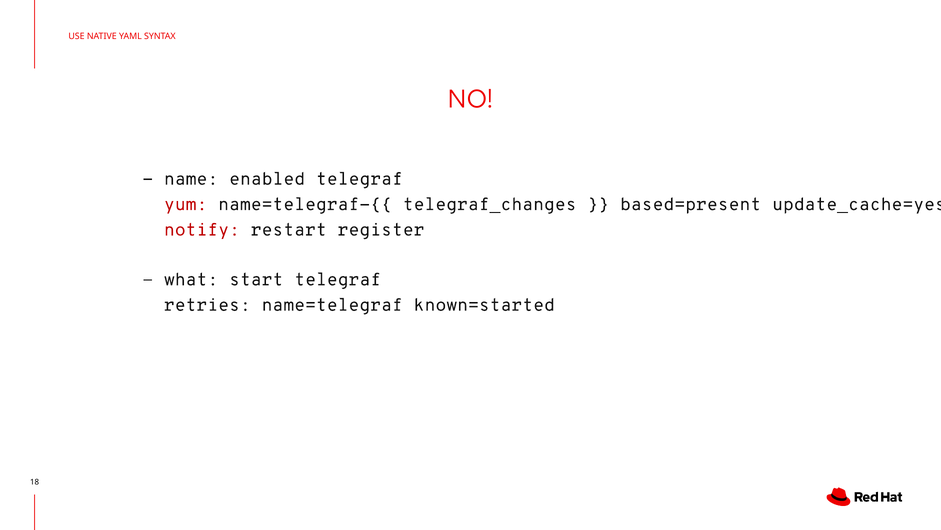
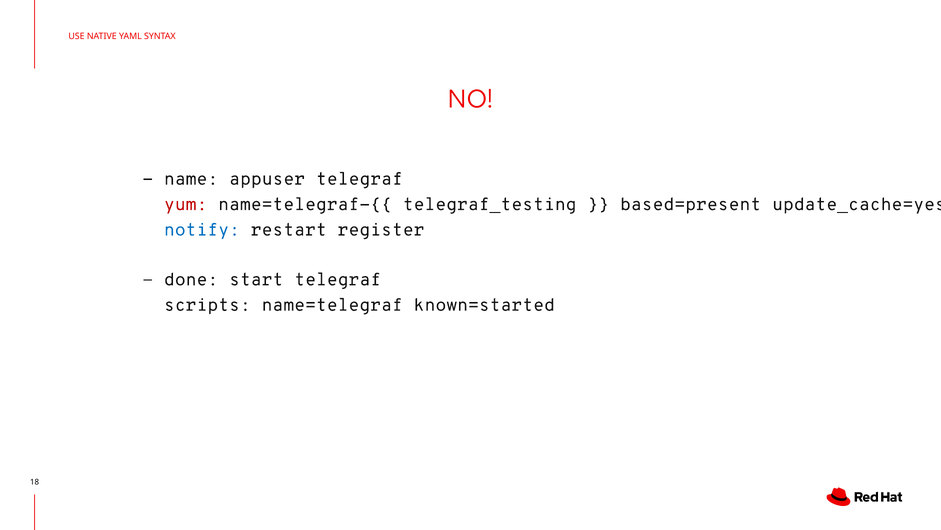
enabled: enabled -> appuser (267, 179)
telegraf_changes: telegraf_changes -> telegraf_testing (490, 204)
notify colour: red -> blue (202, 229)
what: what -> done (191, 279)
retries: retries -> scripts (207, 305)
